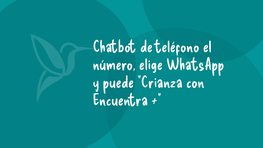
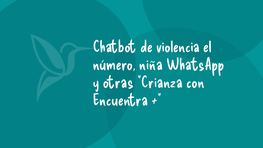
teléfono: teléfono -> violencia (178, 47)
elige: elige -> niña (151, 65)
puede: puede -> otras (118, 82)
